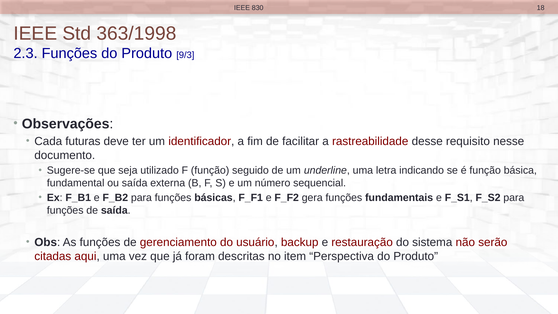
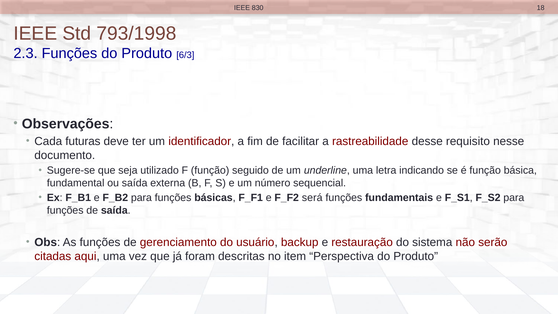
363/1998: 363/1998 -> 793/1998 (137, 34)
9/3: 9/3 -> 6/3 (185, 55)
gera: gera -> será (312, 198)
